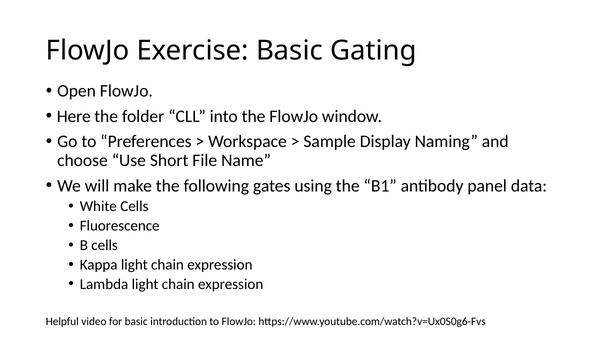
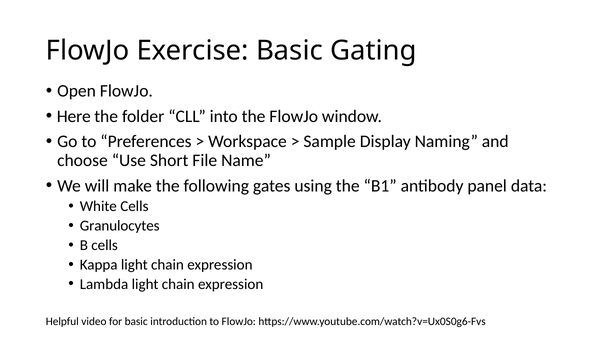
Fluorescence: Fluorescence -> Granulocytes (120, 226)
